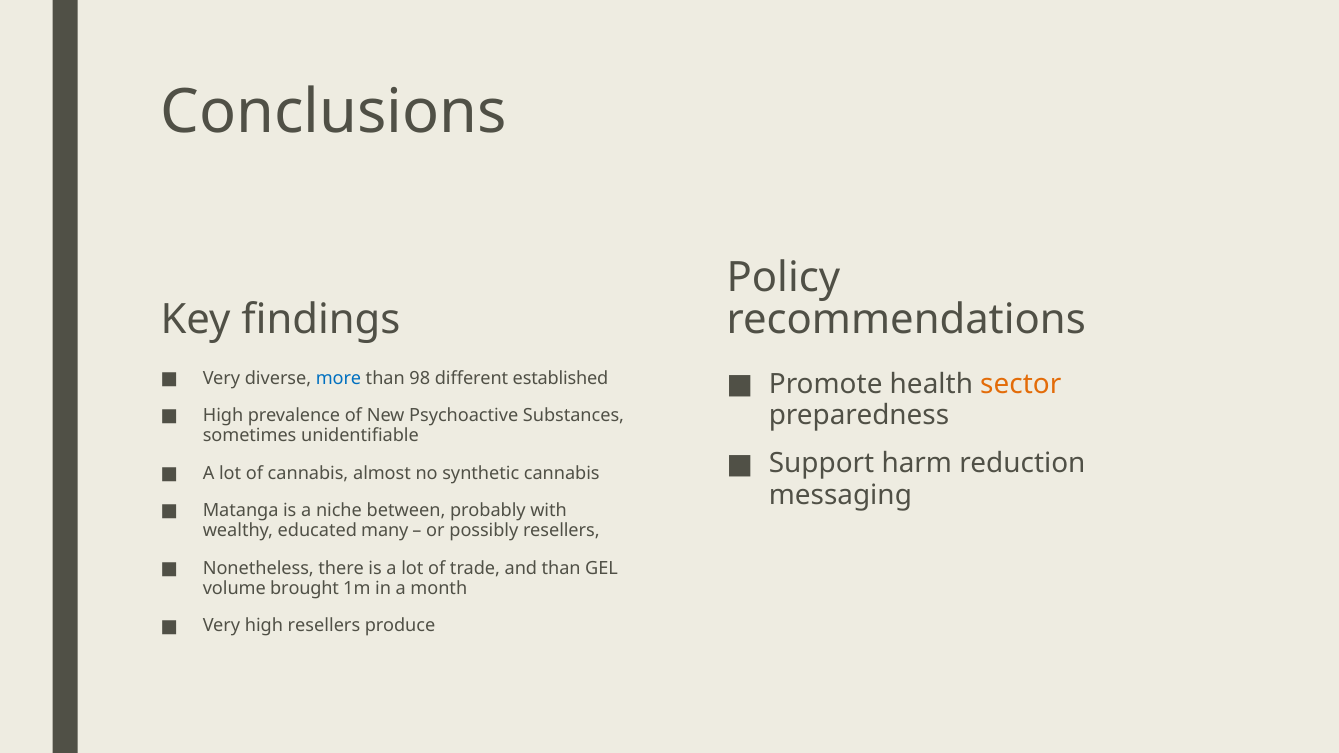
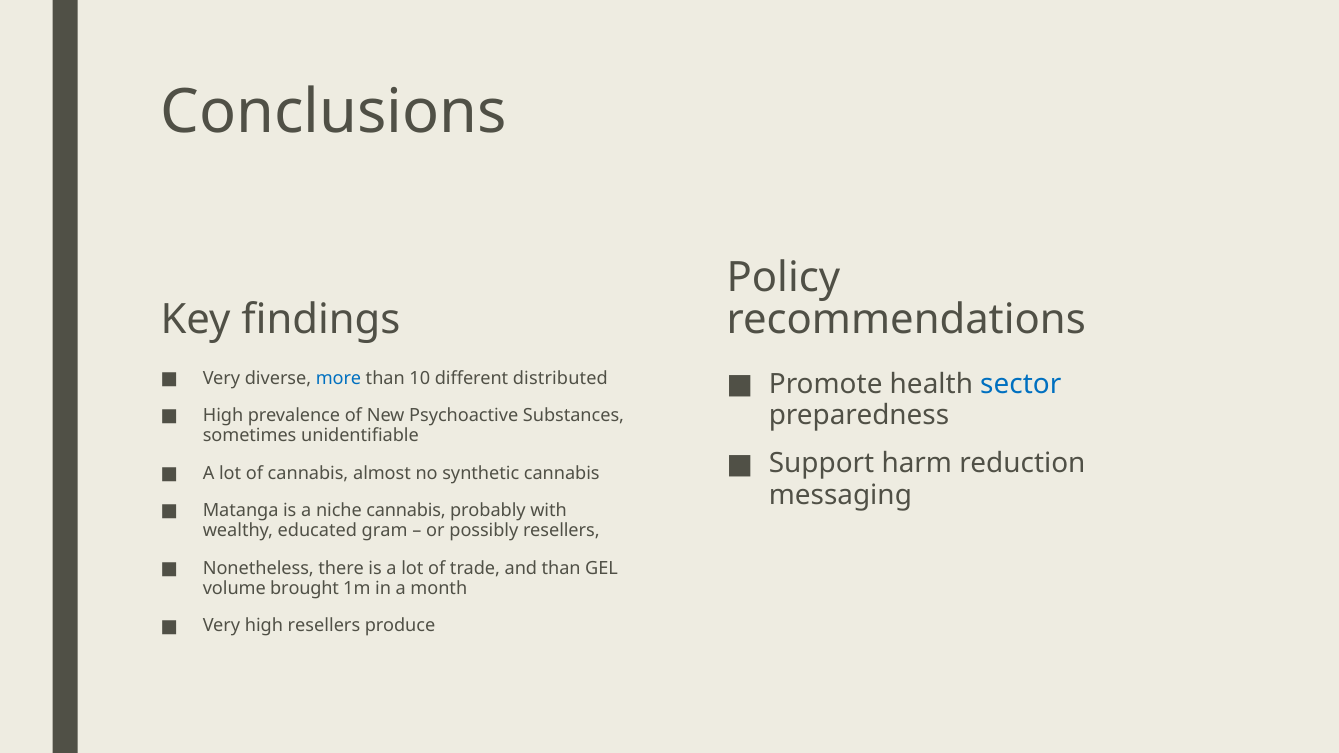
98: 98 -> 10 (420, 378)
established: established -> distributed (560, 378)
sector colour: orange -> blue (1021, 384)
niche between: between -> cannabis (406, 511)
many: many -> gram (385, 531)
